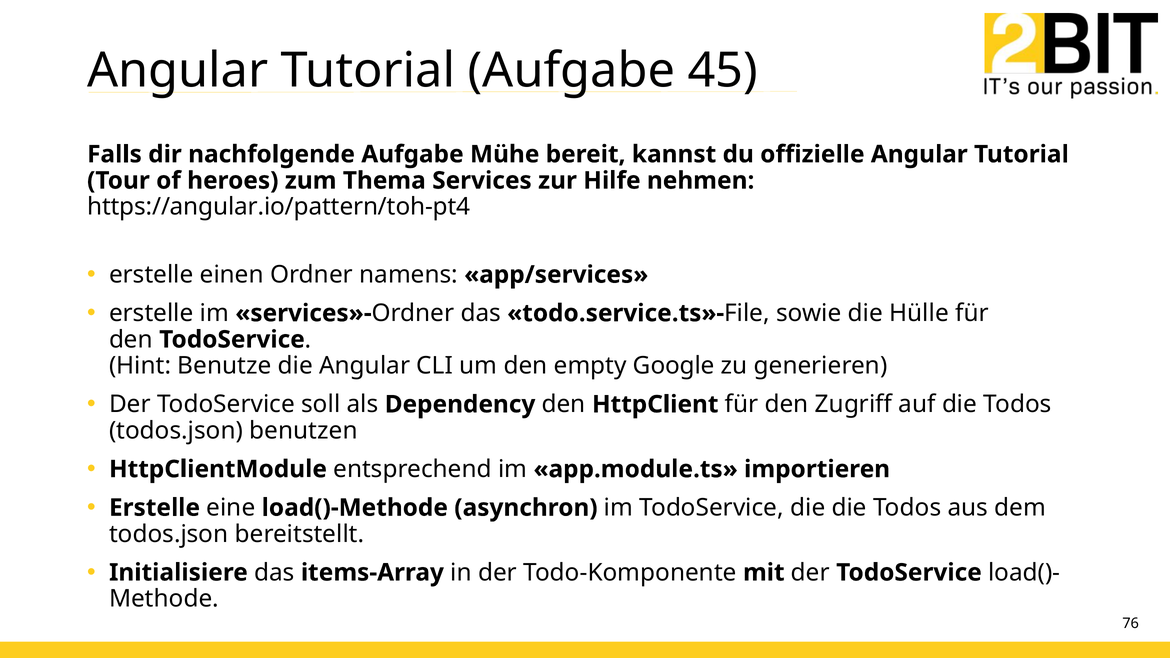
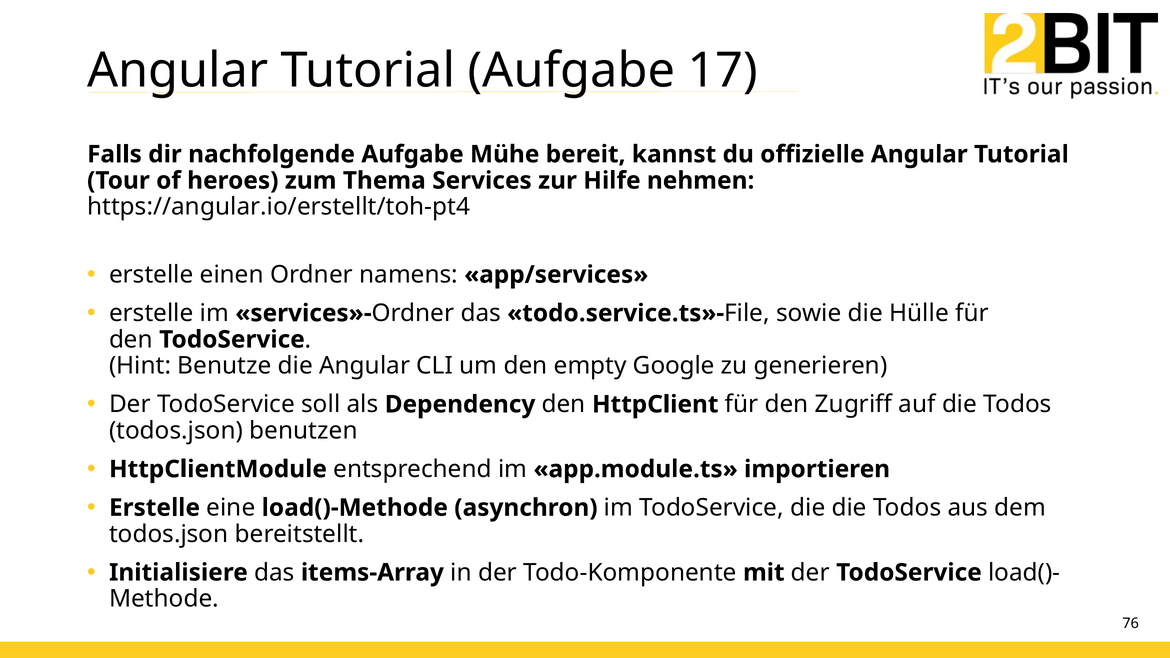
45: 45 -> 17 (723, 70)
https://angular.io/pattern/toh-pt4: https://angular.io/pattern/toh-pt4 -> https://angular.io/erstellt/toh-pt4 (279, 207)
